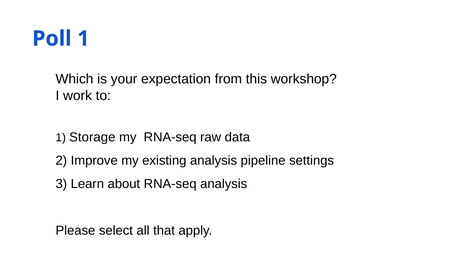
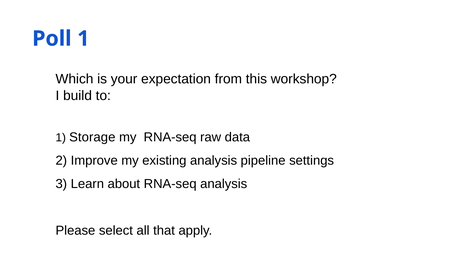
work: work -> build (78, 96)
